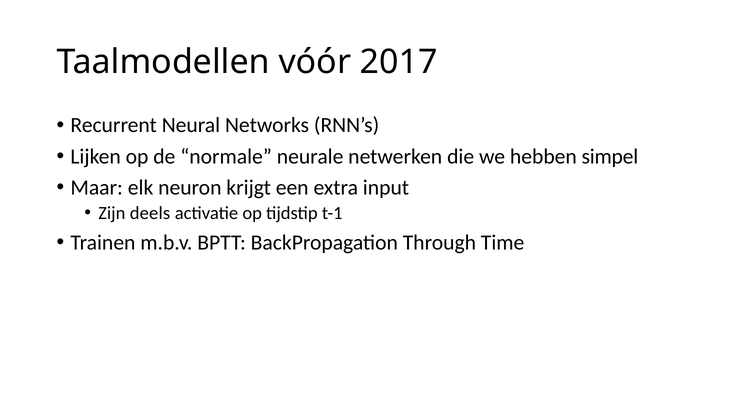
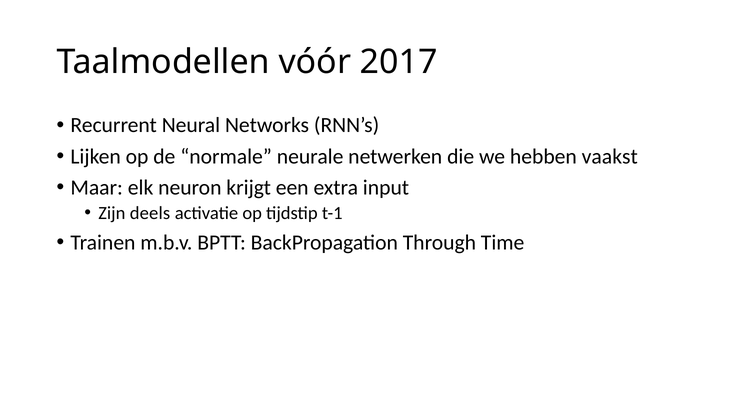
simpel: simpel -> vaakst (610, 157)
